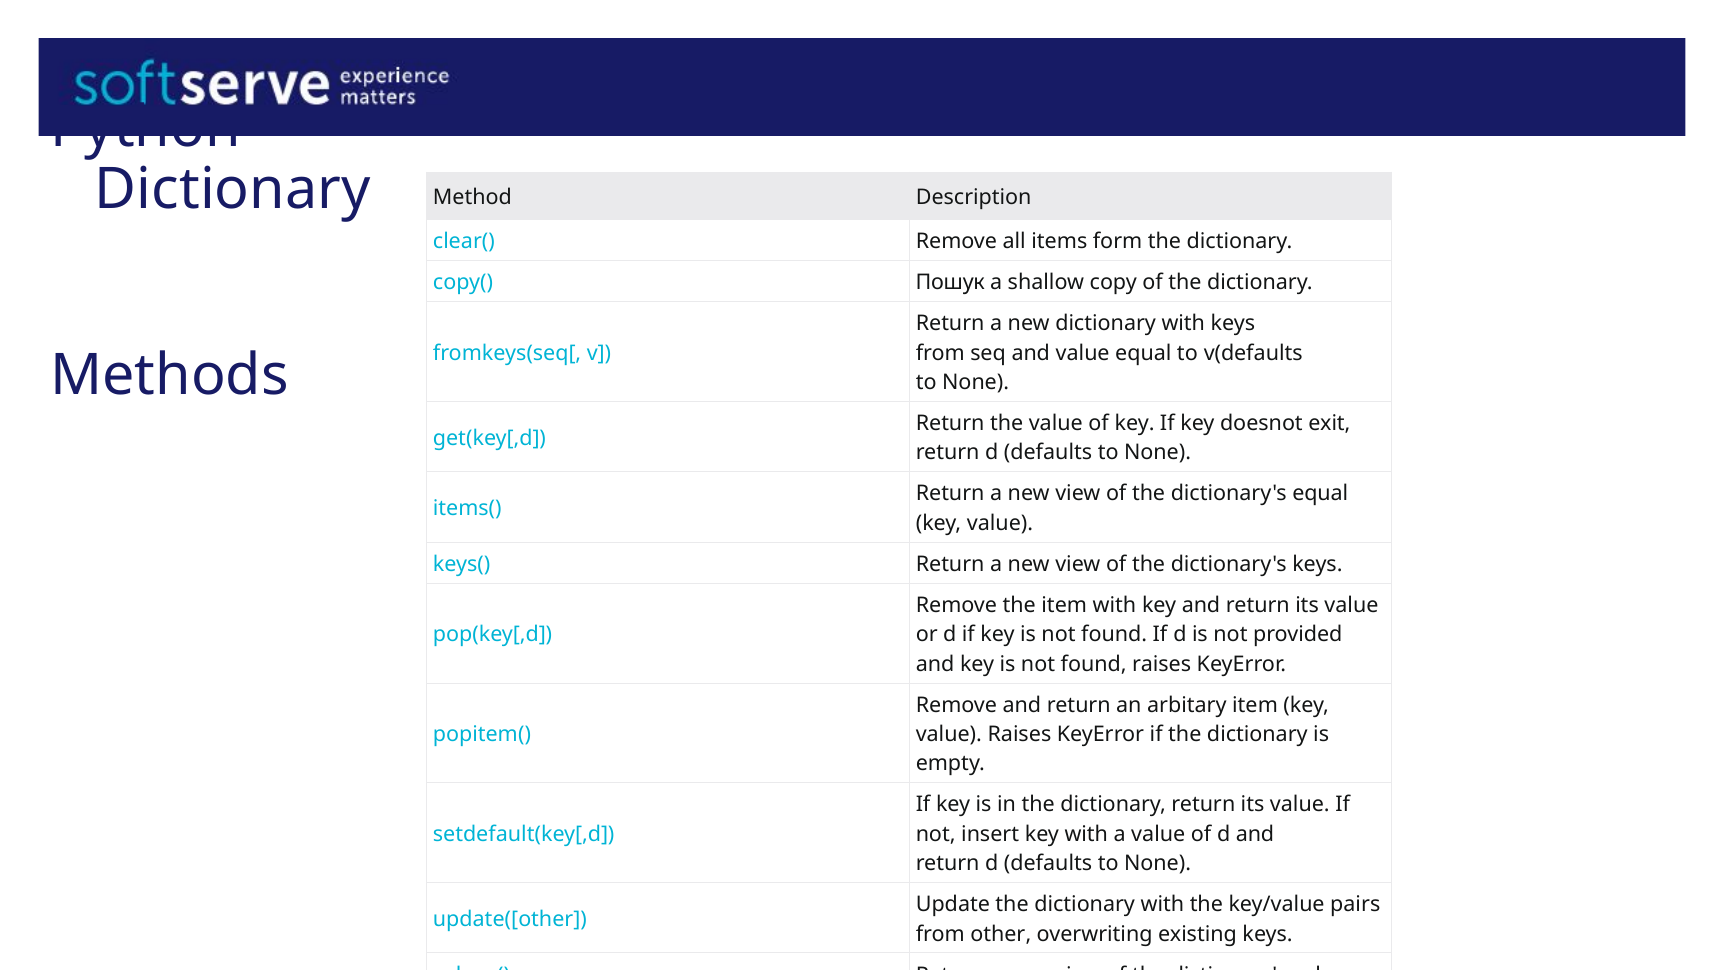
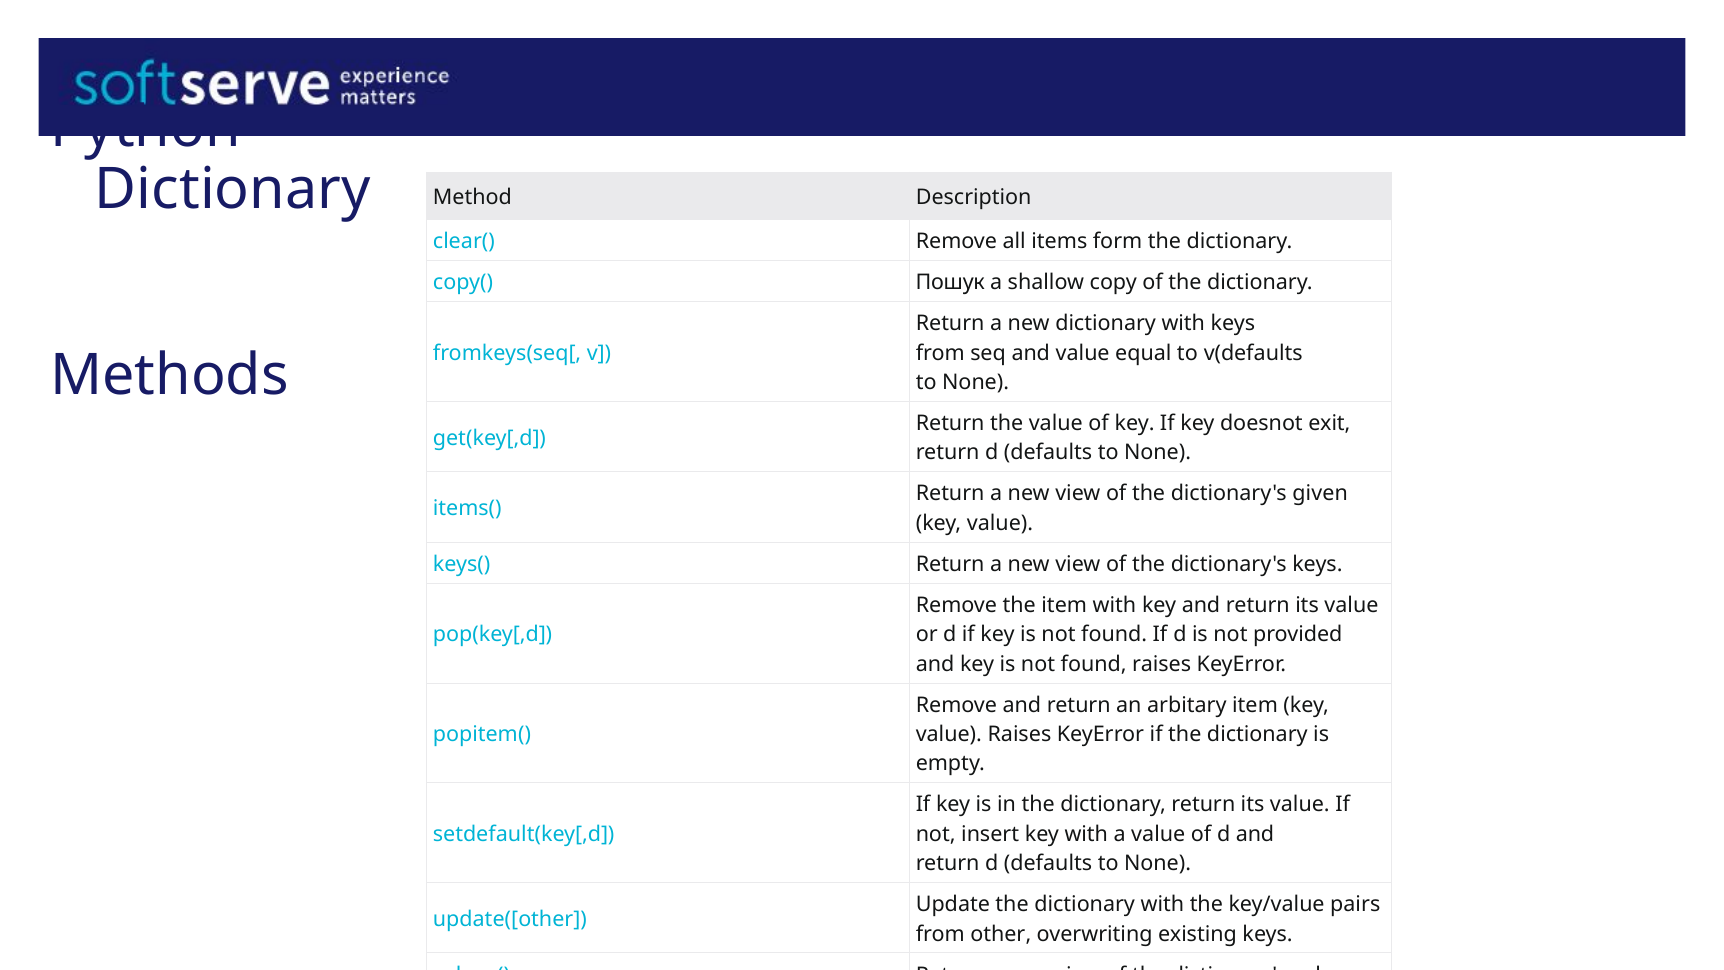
dictionary's equal: equal -> given (1320, 494)
